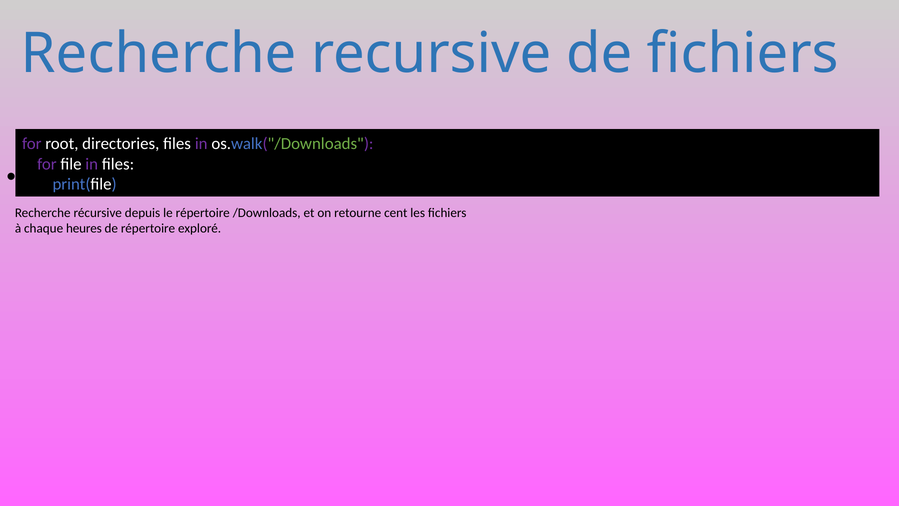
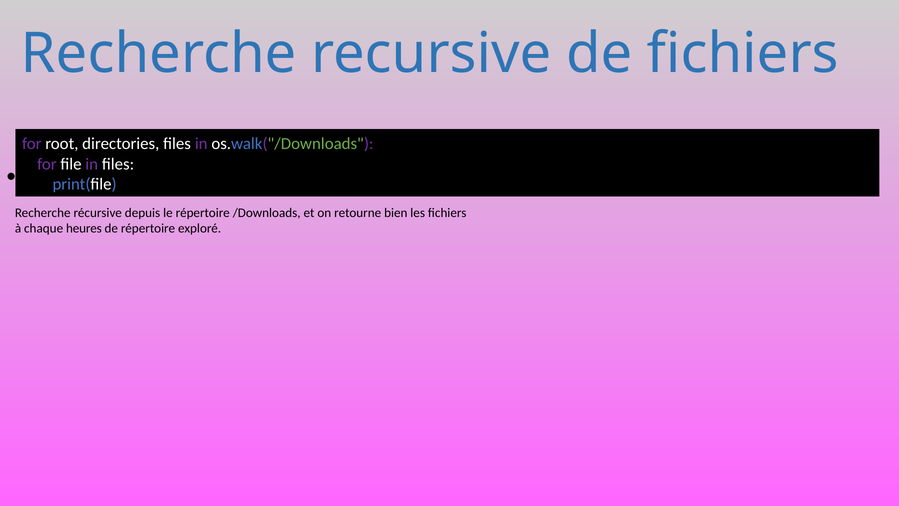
cent: cent -> bien (396, 213)
